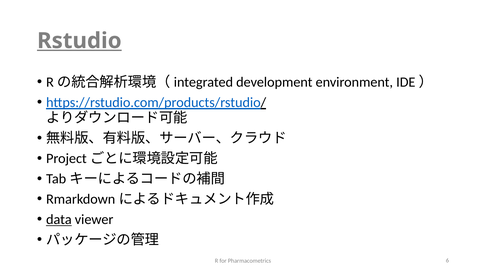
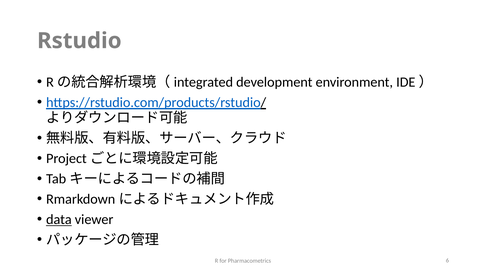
Rstudio underline: present -> none (79, 41)
